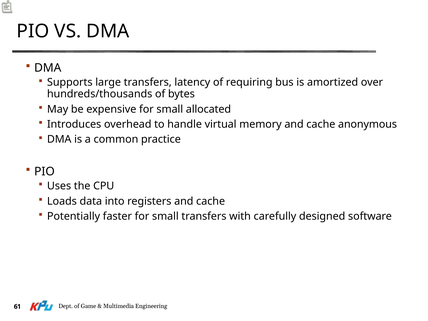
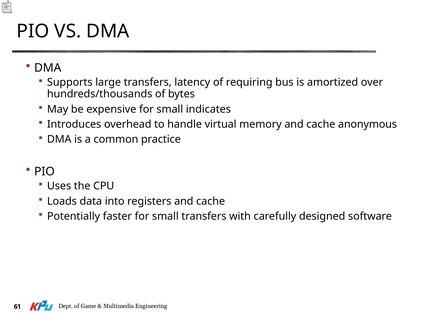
allocated: allocated -> indicates (208, 109)
